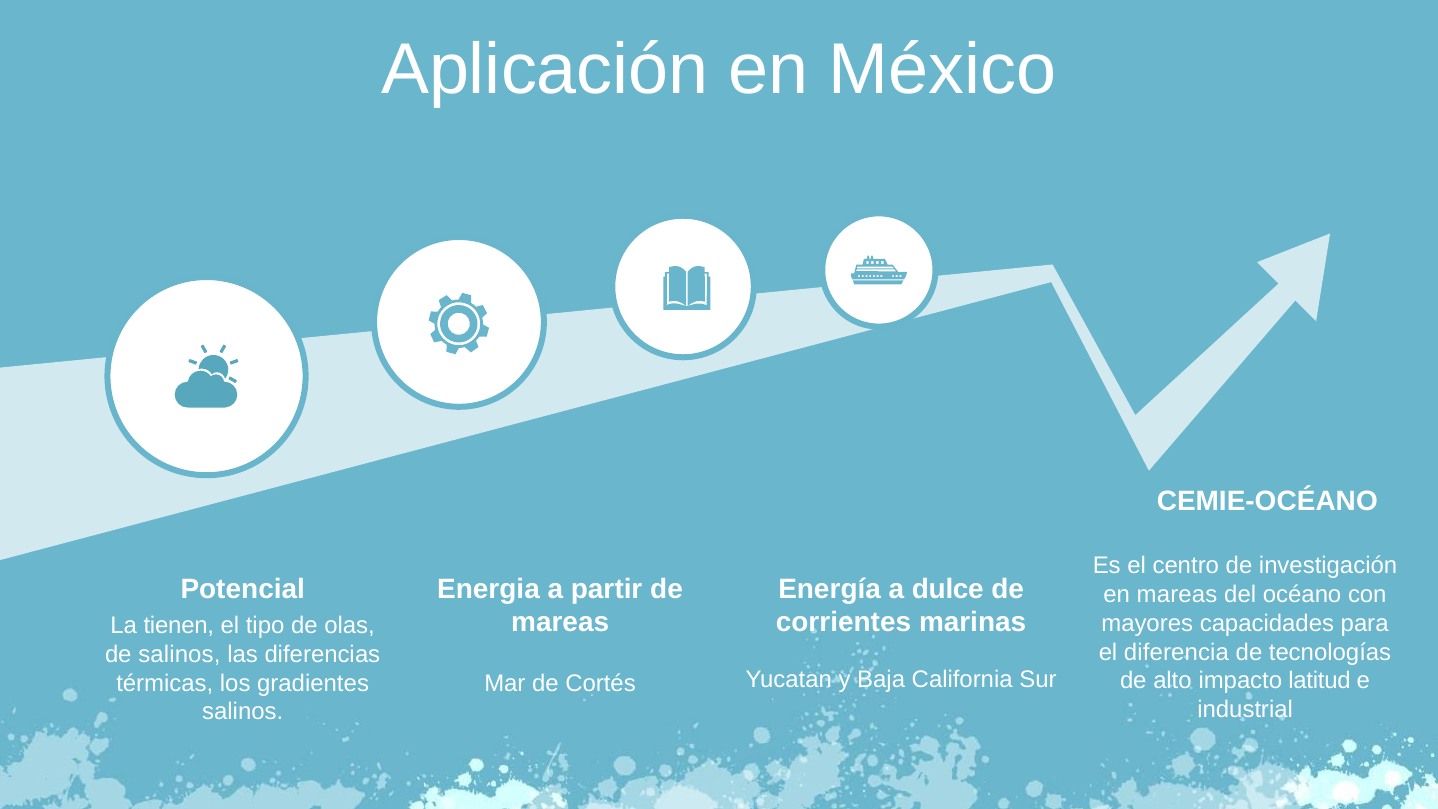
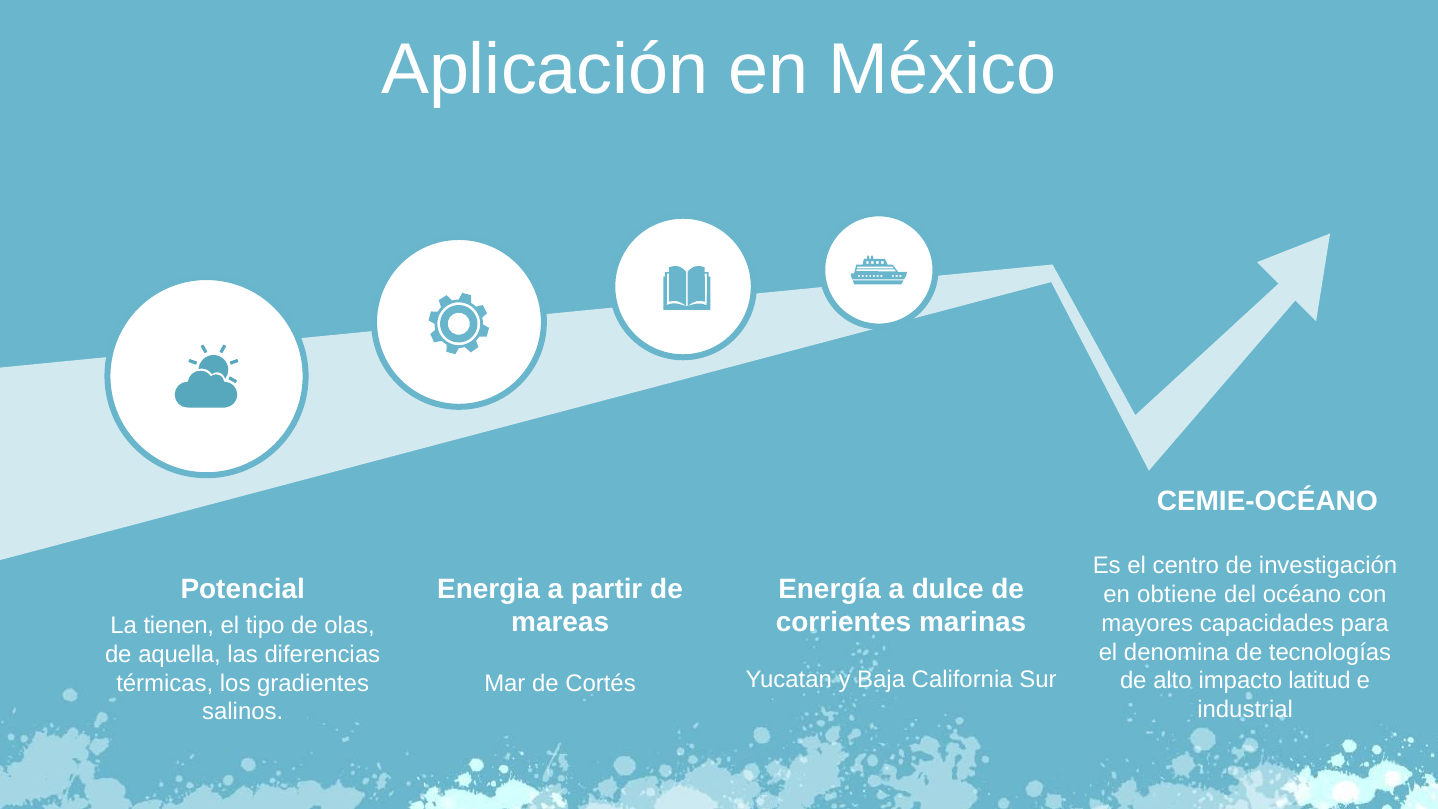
en mareas: mareas -> obtiene (1177, 595)
diferencia: diferencia -> denomina (1177, 652)
de salinos: salinos -> aquella (180, 654)
